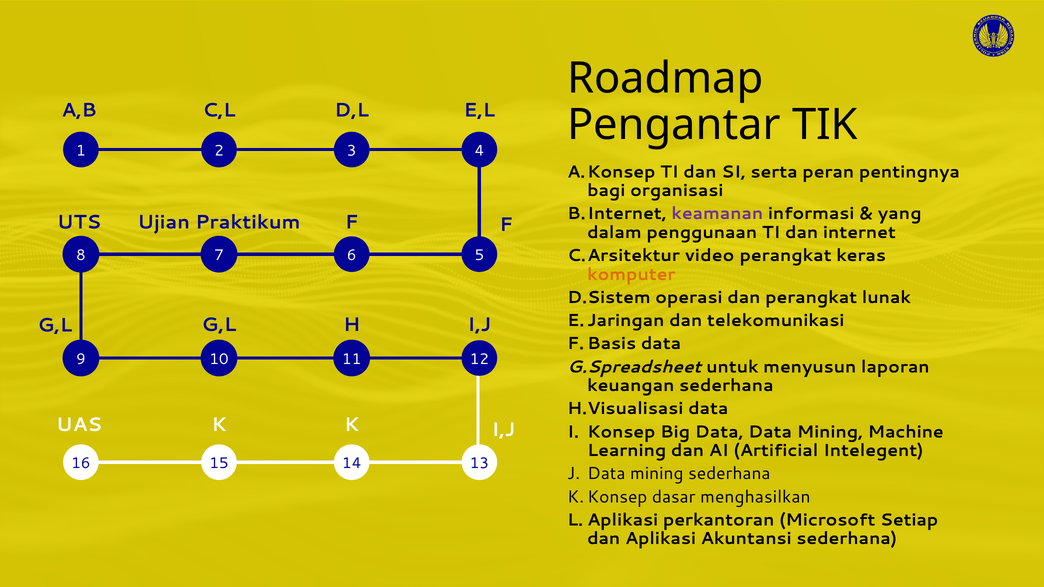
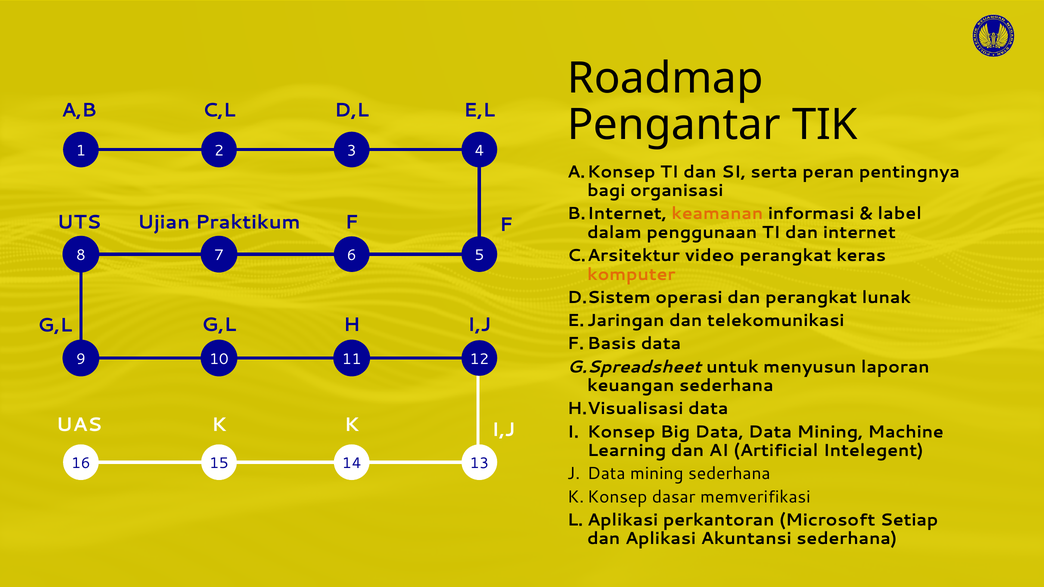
keamanan colour: purple -> orange (717, 214)
yang: yang -> label (900, 214)
menghasilkan: menghasilkan -> memverifikasi (755, 497)
